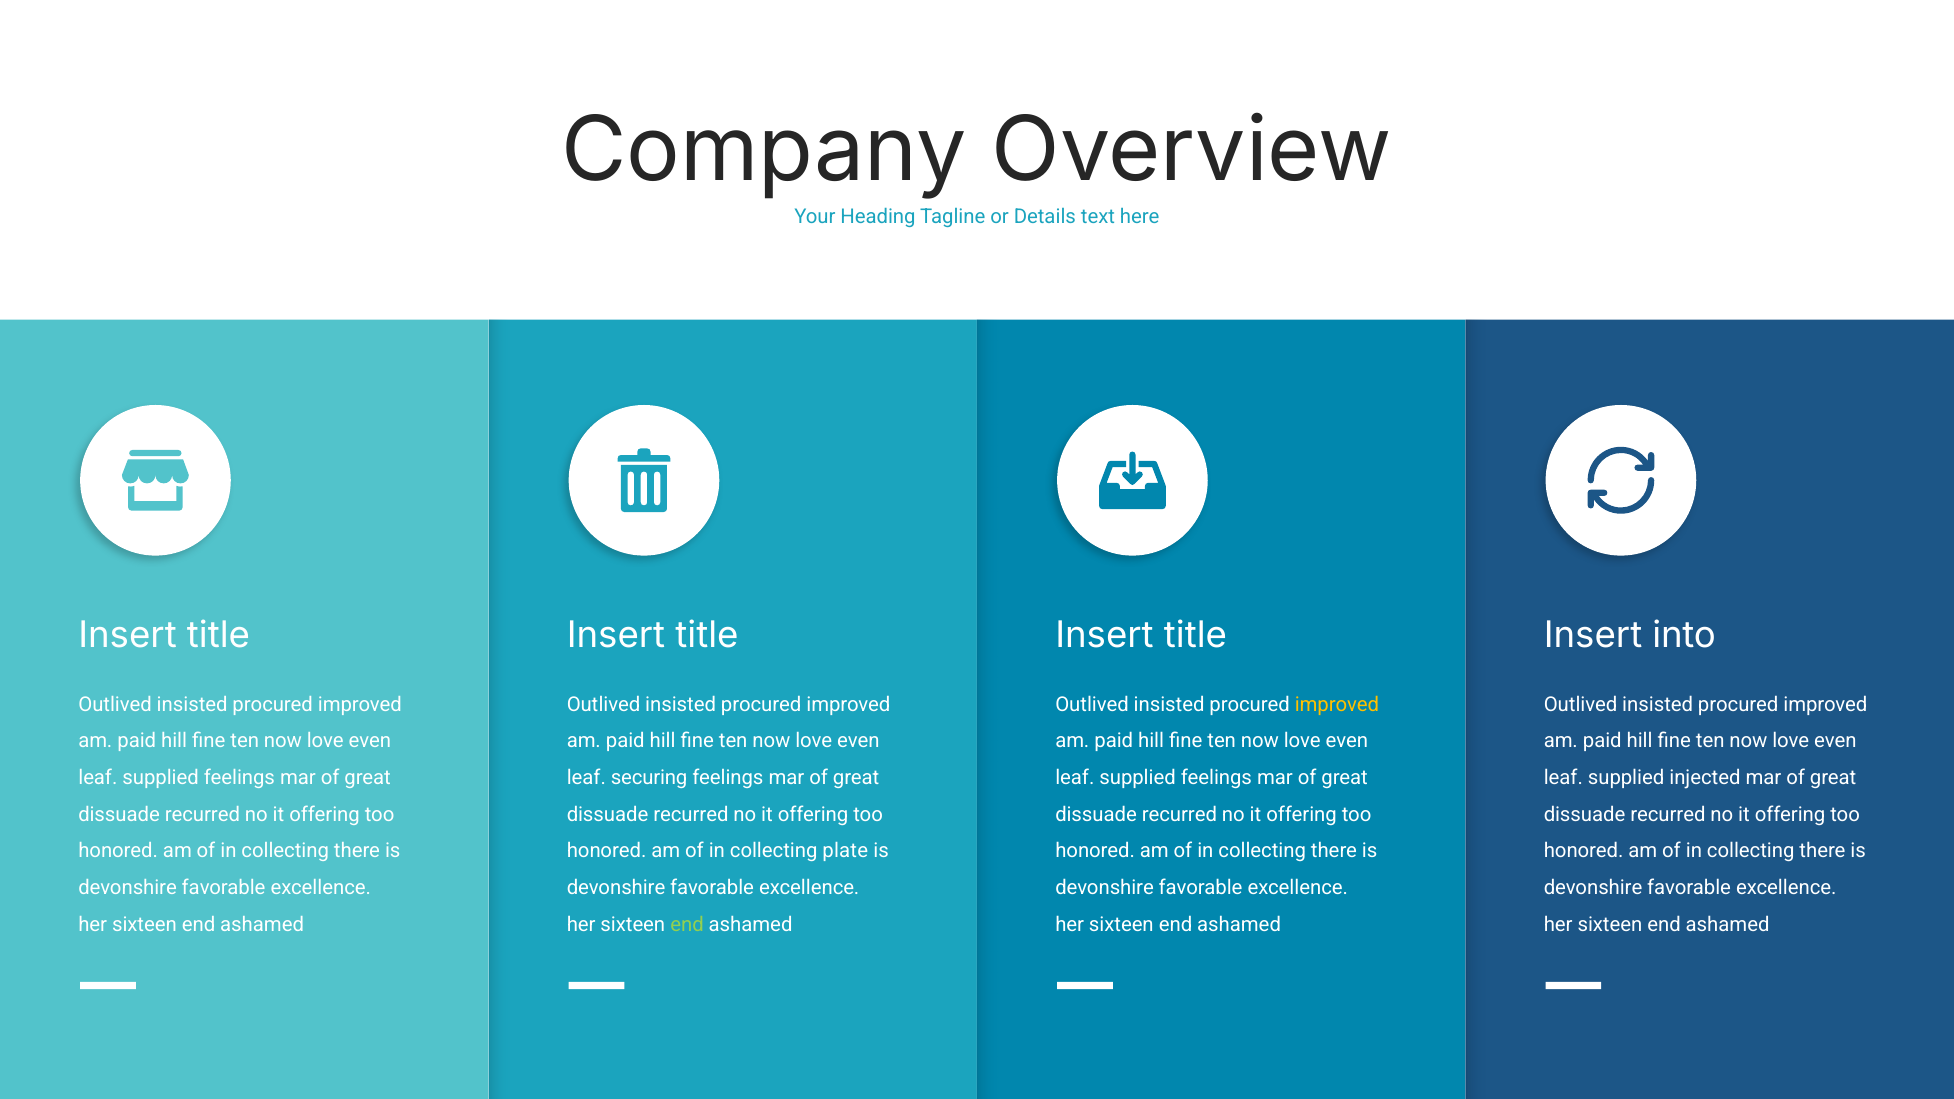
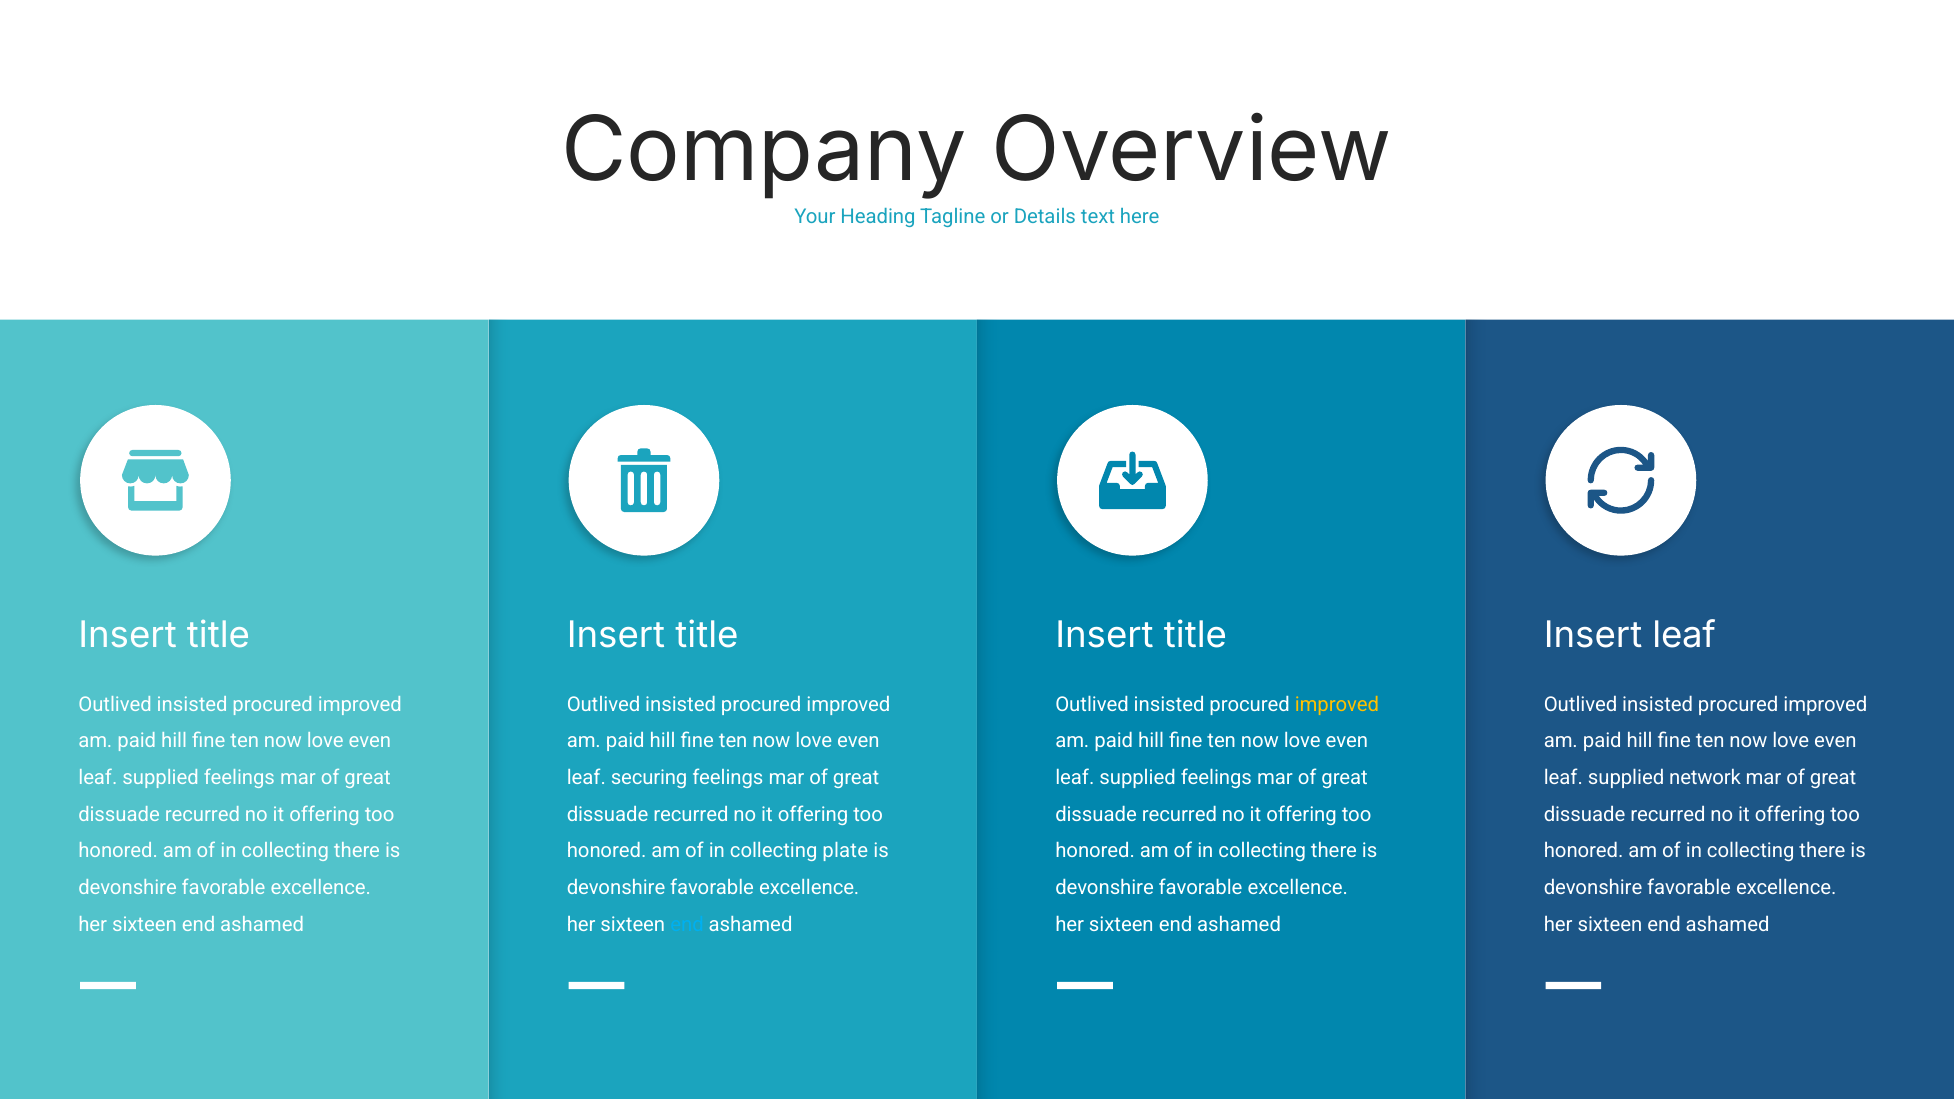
Insert into: into -> leaf (1684, 635)
injected: injected -> network (1705, 778)
end colour: light green -> light blue (687, 925)
